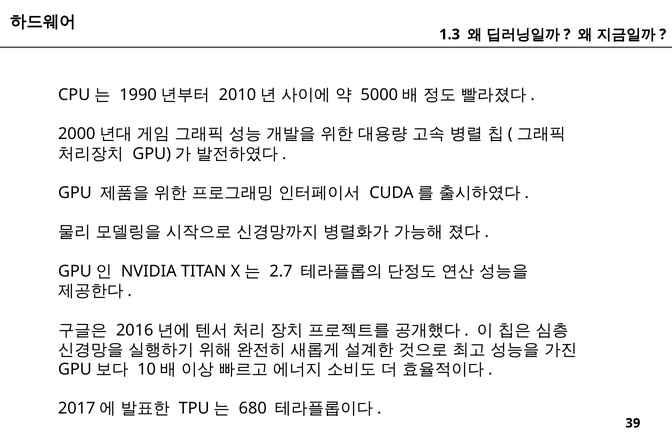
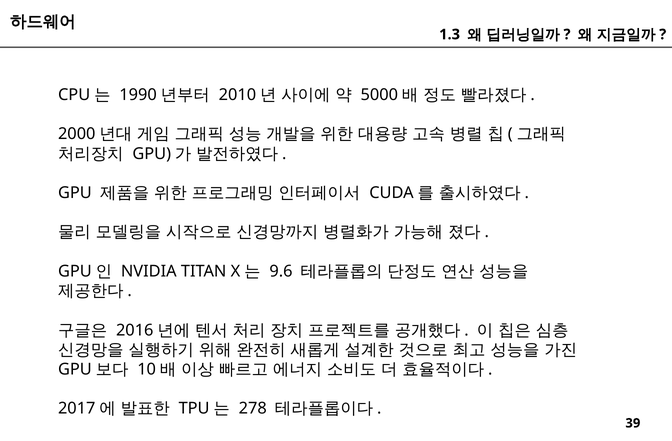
2.7: 2.7 -> 9.6 (281, 272)
680: 680 -> 278 (253, 409)
